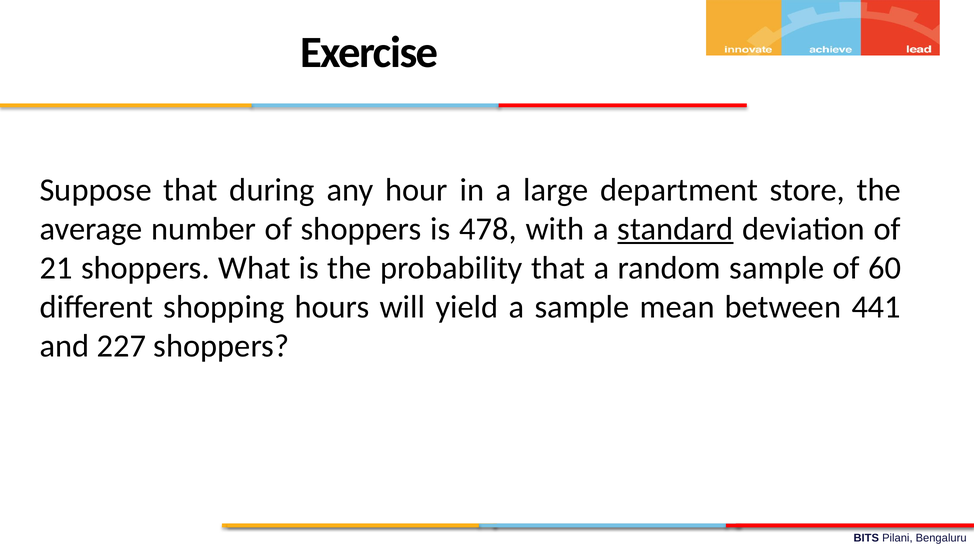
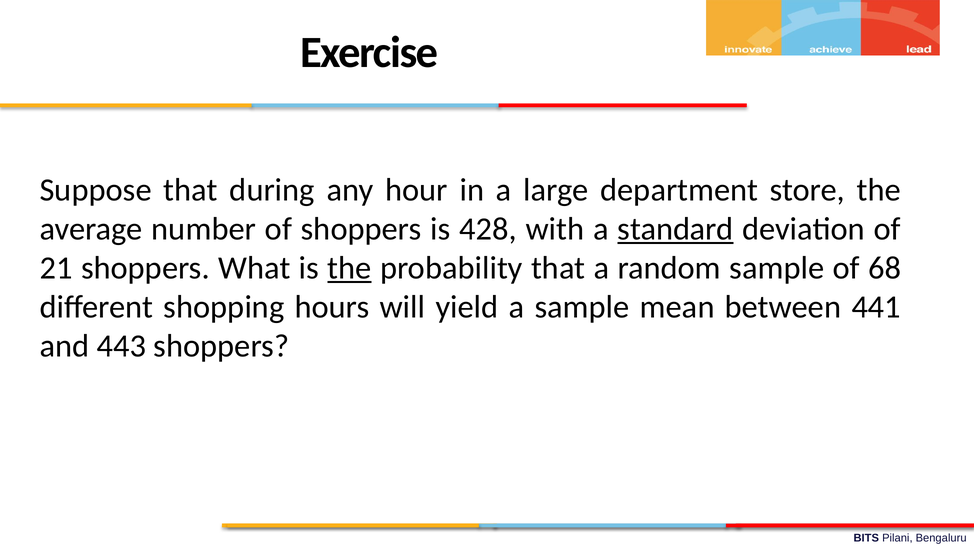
478: 478 -> 428 (488, 229)
the underline: none -> present (349, 268)
60: 60 -> 68 (885, 268)
227: 227 -> 443 (121, 346)
